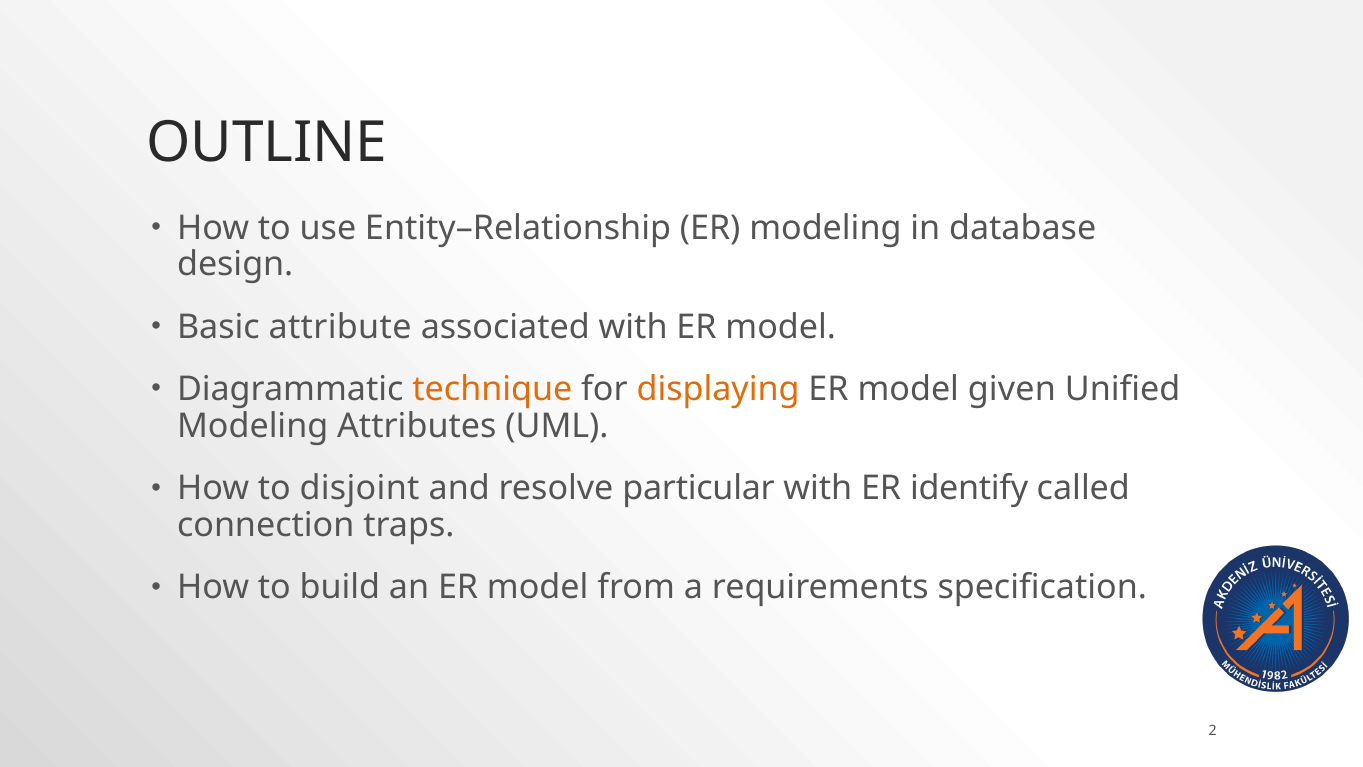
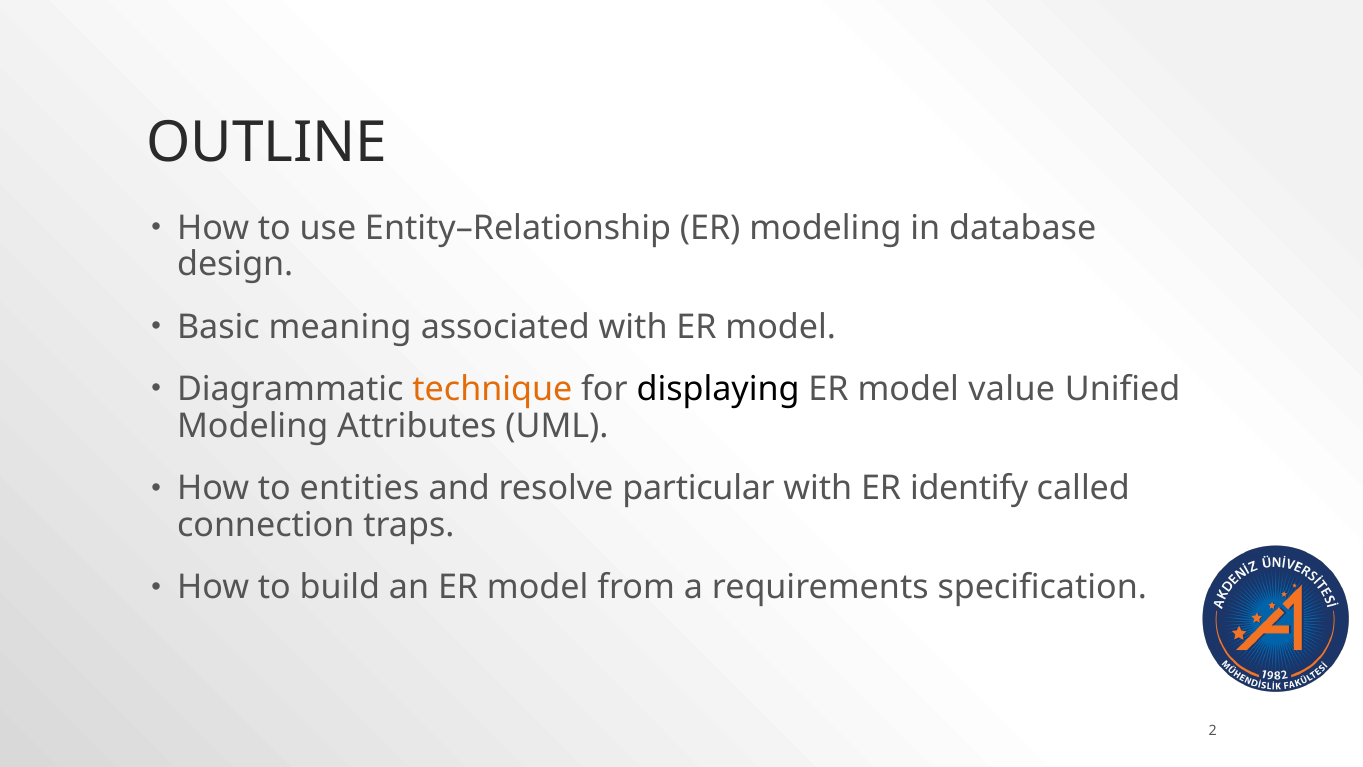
attribute: attribute -> meaning (340, 327)
displaying colour: orange -> black (718, 389)
given: given -> value (1012, 389)
disjoint: disjoint -> entities (360, 488)
